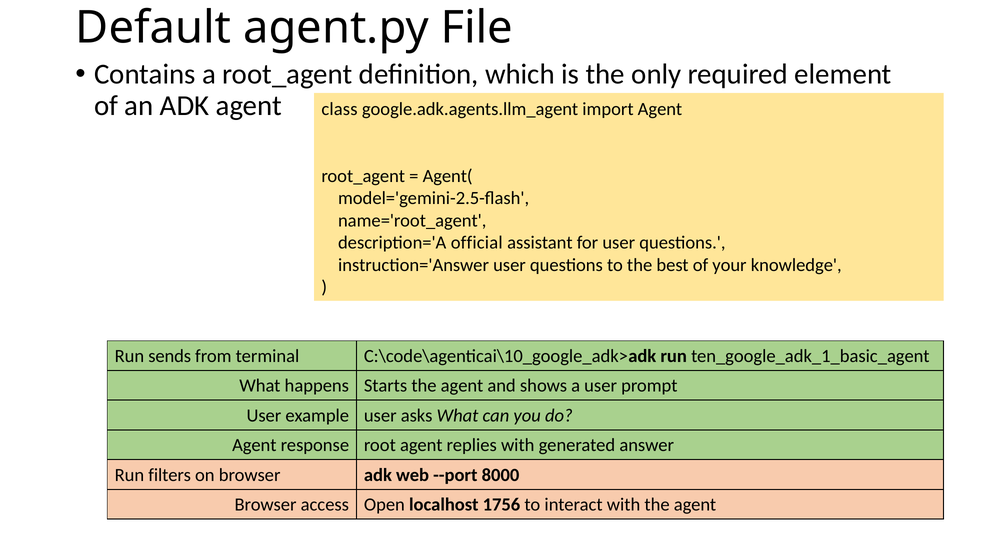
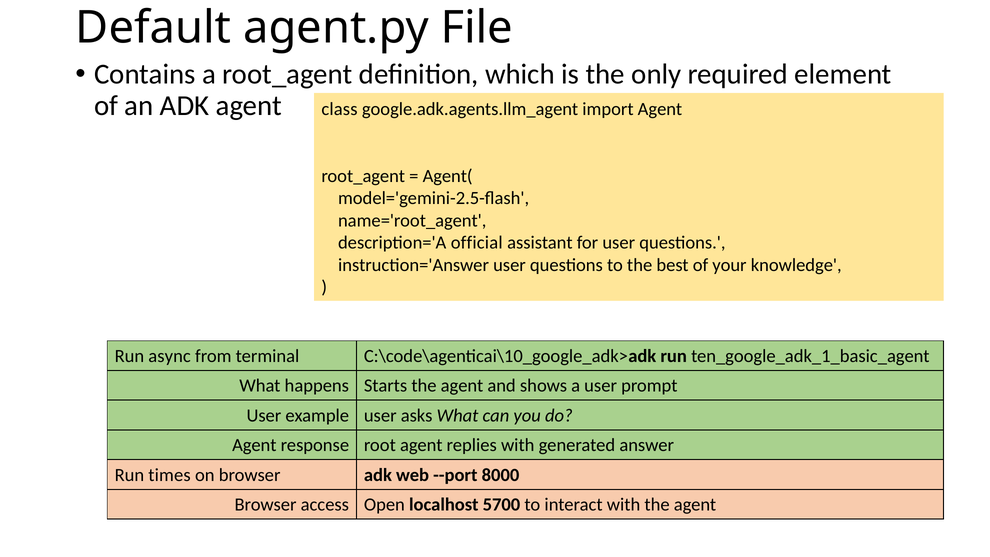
sends: sends -> async (170, 356)
filters: filters -> times (170, 475)
1756: 1756 -> 5700 (501, 504)
